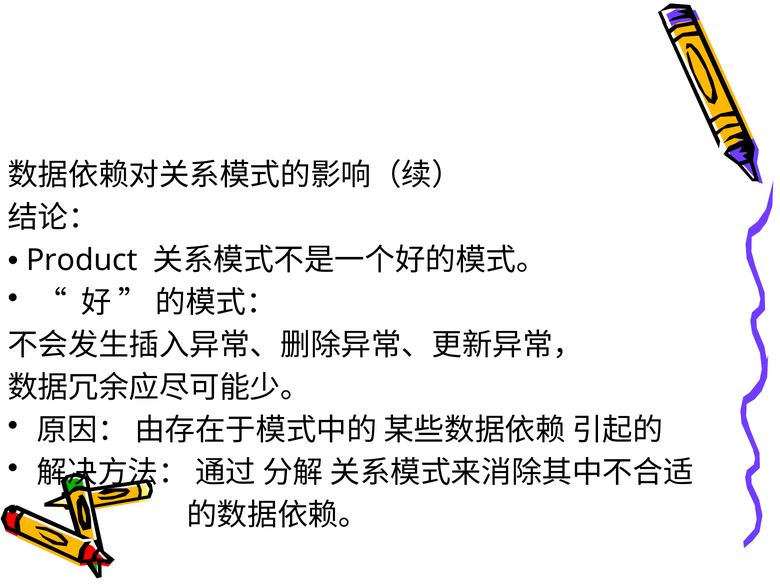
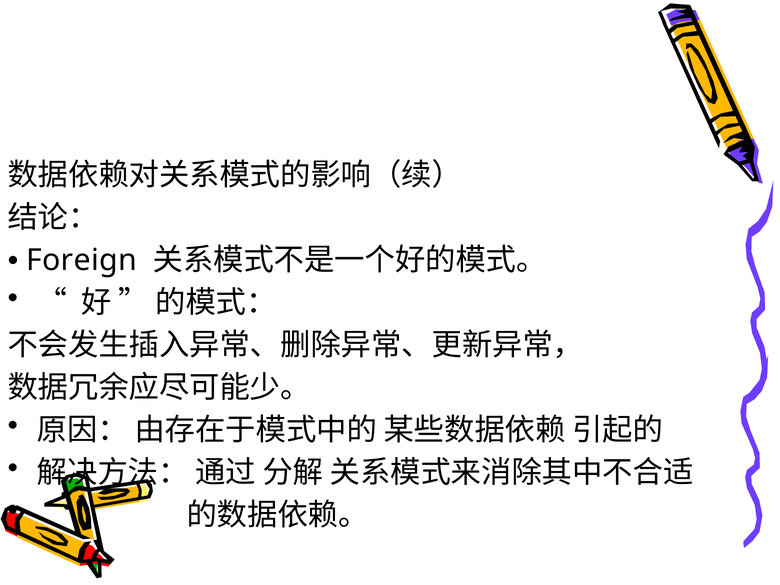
Product: Product -> Foreign (82, 260)
